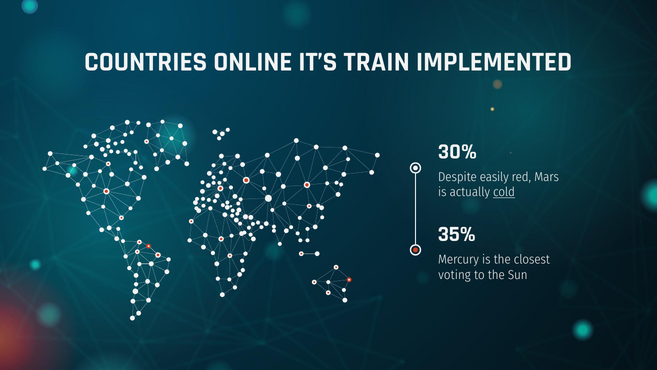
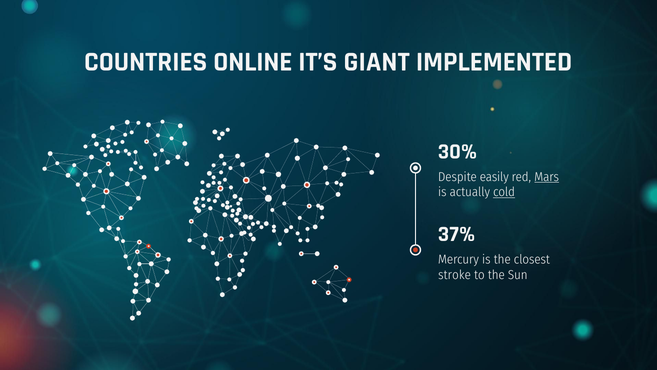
TRAIN: TRAIN -> GIANT (377, 62)
Mars underline: none -> present (547, 177)
35%: 35% -> 37% (457, 234)
voting: voting -> stroke (455, 275)
